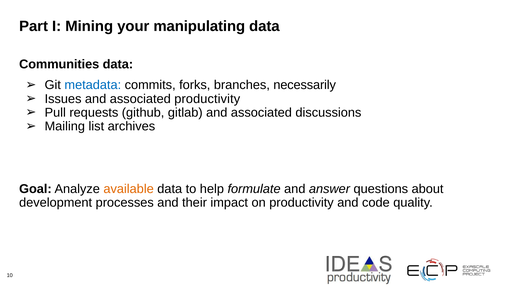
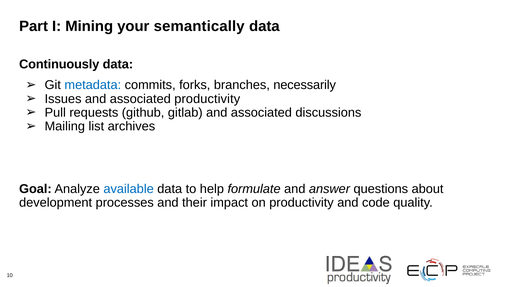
manipulating: manipulating -> semantically (199, 26)
Communities: Communities -> Continuously (59, 64)
available colour: orange -> blue (129, 189)
